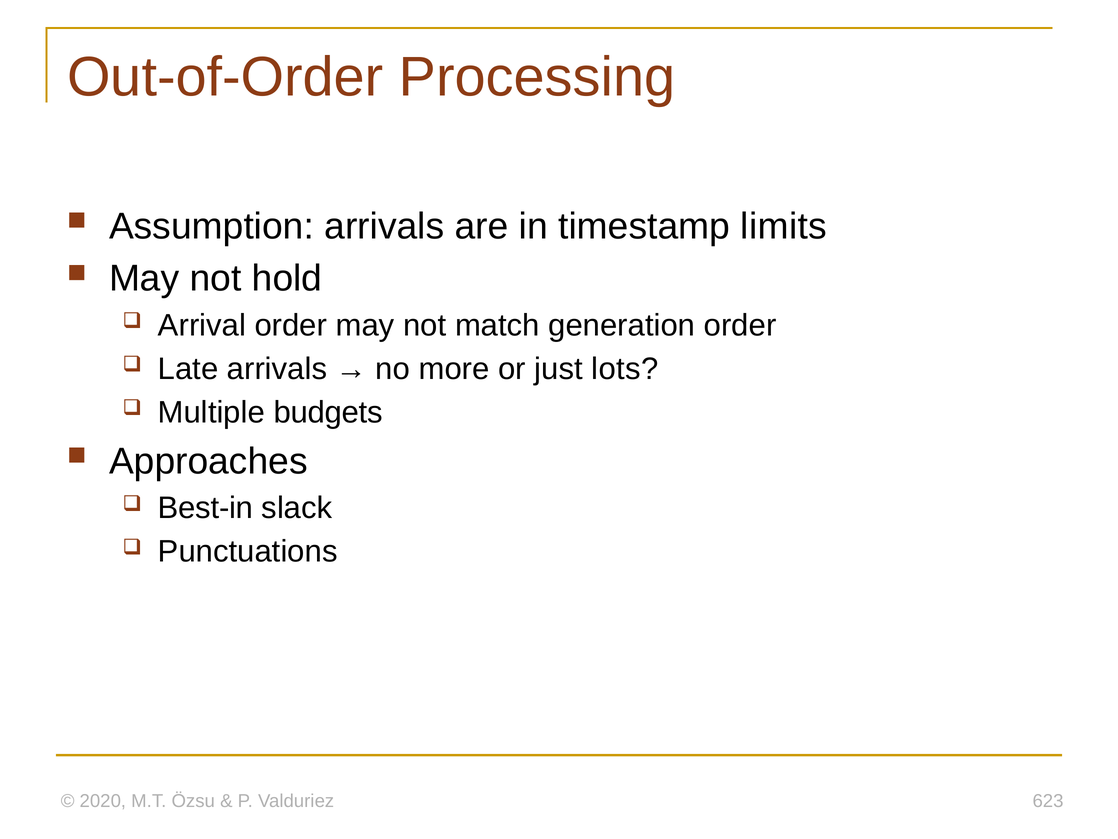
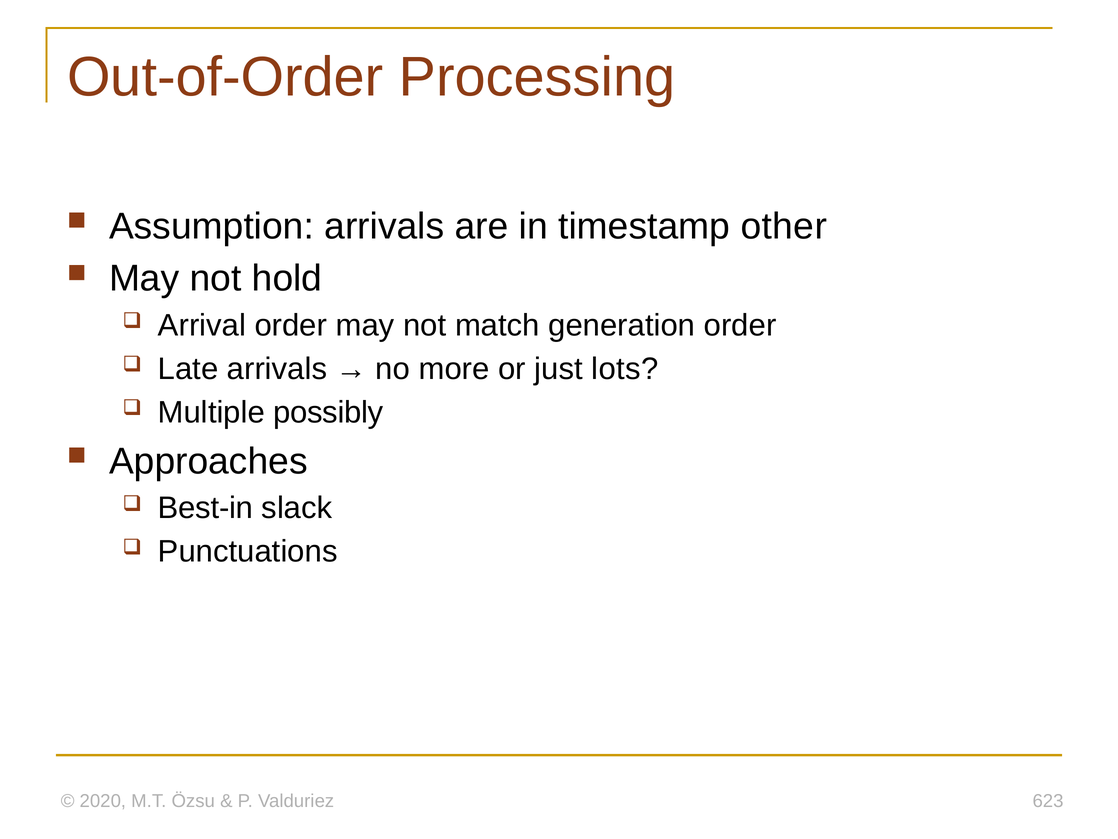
limits: limits -> other (784, 226)
budgets: budgets -> possibly (328, 412)
